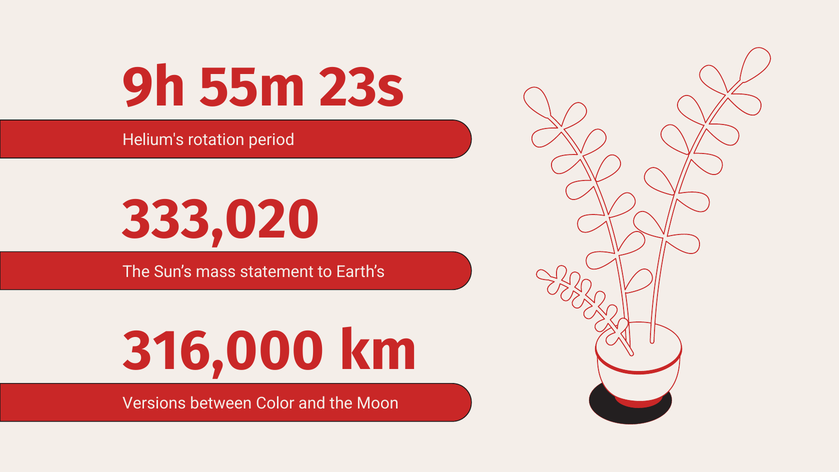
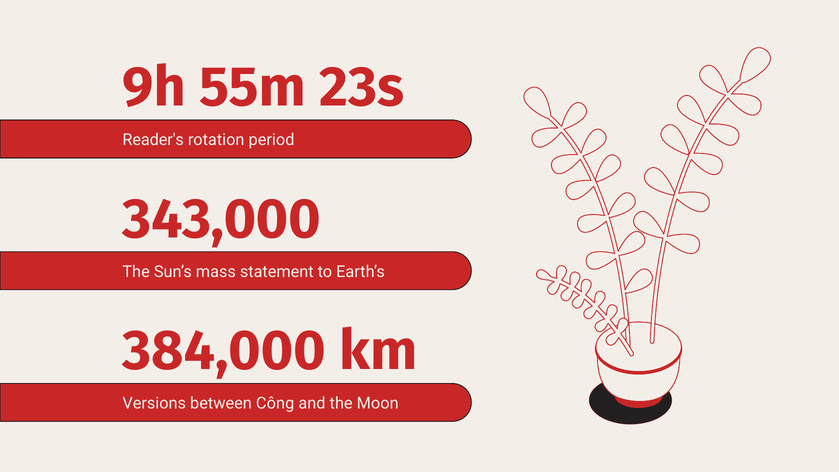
Helium's: Helium's -> Reader's (153, 140)
333,020: 333,020 -> 343,000 (222, 219)
316,000: 316,000 -> 384,000 (224, 351)
Color: Color -> Công (275, 404)
